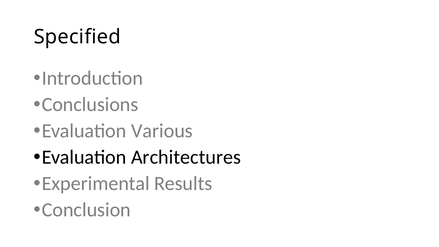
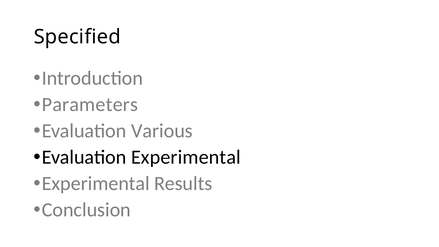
Conclusions: Conclusions -> Parameters (90, 104)
Evaluation Architectures: Architectures -> Experimental (186, 157)
